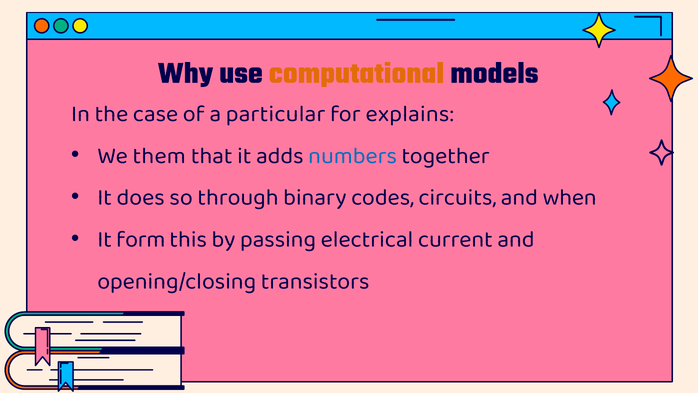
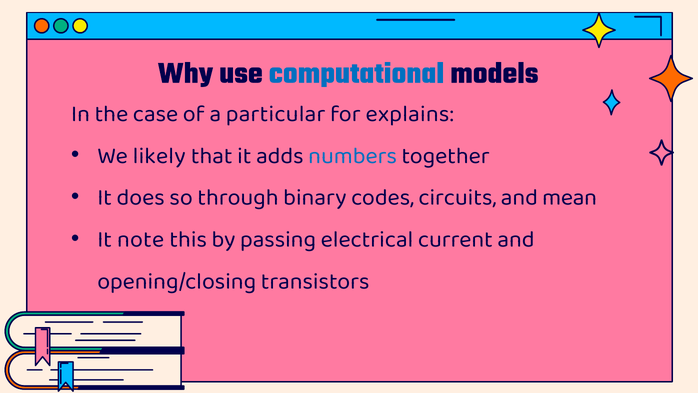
computational colour: orange -> blue (356, 73)
them: them -> likely (159, 155)
when: when -> mean (570, 197)
form: form -> note (141, 239)
